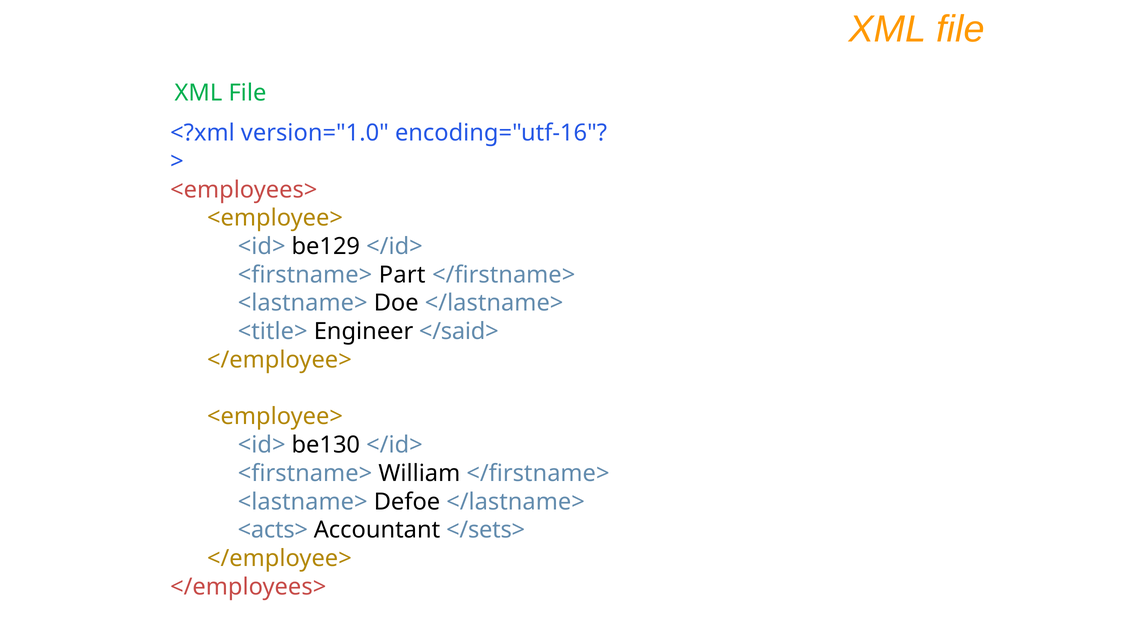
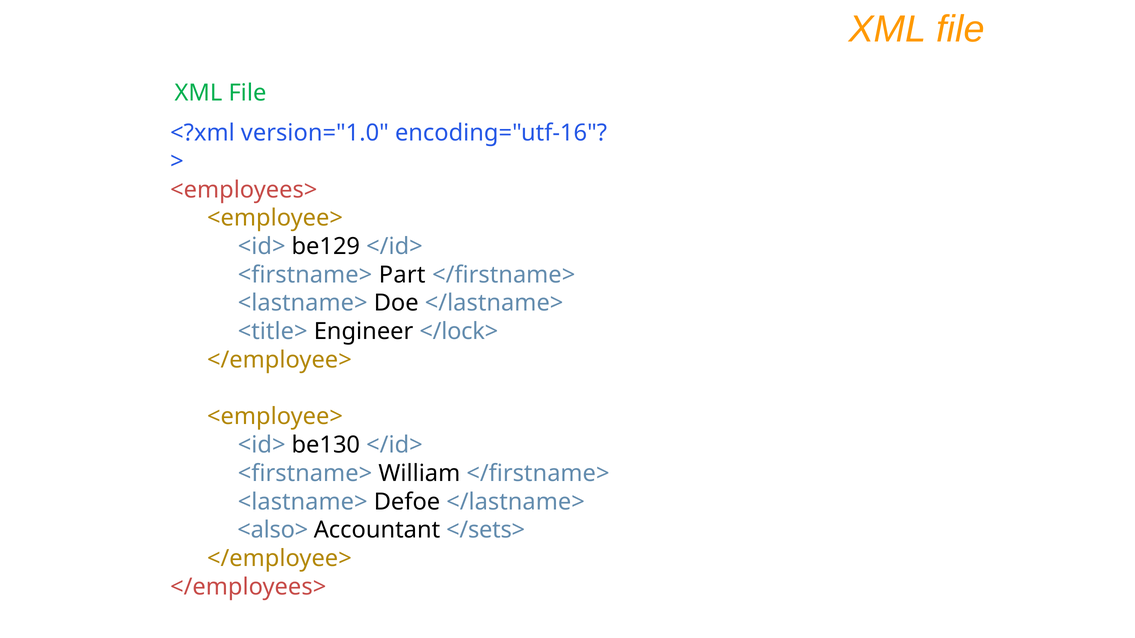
</said>: </said> -> </lock> (459, 332)
<acts>: <acts> -> <also> (273, 530)
